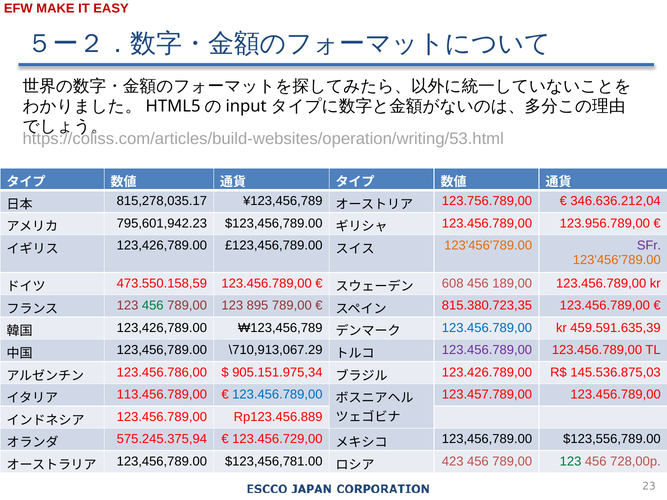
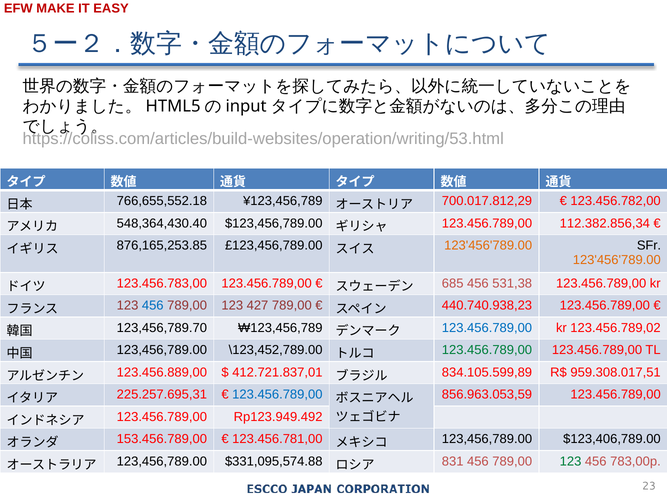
815,278,035.17: 815,278,035.17 -> 766,655,552.18 (162, 201)
123.756.789,00: 123.756.789,00 -> 700.017.812,29 (487, 201)
346.636.212,04: 346.636.212,04 -> 123.456.782,00 (616, 201)
795,601,942.23: 795,601,942.23 -> 548,364,430.40 (162, 223)
123.956.789,00: 123.956.789,00 -> 112.382.856,34 (605, 223)
123,426,789.00: 123,426,789.00 -> 876,165,253.85 (162, 246)
SFr colour: purple -> black (649, 246)
473.550.158,59: 473.550.158,59 -> 123.456.783,00 (162, 284)
608: 608 -> 685 (453, 284)
189,00: 189,00 -> 531,38 (512, 284)
456 colour: green -> blue (153, 306)
895: 895 -> 427 (257, 306)
815.380.723,35: 815.380.723,35 -> 440.740.938,23 (487, 306)
123,426,789.00: 123,426,789.00 -> 123,456,789.70 (162, 328)
459.591.635,39: 459.591.635,39 -> 123.456.789,02 (616, 328)
\710,913,067.29: \710,913,067.29 -> \123,452,789.00 (276, 350)
123.456.789,00 colour: purple -> green (487, 350)
123.456.786,00: 123.456.786,00 -> 123.456.889,00 (162, 373)
905.151.975,34: 905.151.975,34 -> 412.721.837,01 (277, 373)
123.426.789,00: 123.426.789,00 -> 834.105.599,89 (487, 373)
145.536.875,03: 145.536.875,03 -> 959.308.017,51 (616, 373)
123.457.789,00: 123.457.789,00 -> 856.963.053,59 (487, 395)
113.456.789,00: 113.456.789,00 -> 225.257.695,31 (162, 395)
Rp123.456.889: Rp123.456.889 -> Rp123.949.492 (278, 417)
575.245.375,94: 575.245.375,94 -> 153.456.789,00 (162, 439)
123.456.729,00: 123.456.729,00 -> 123.456.781,00 (277, 439)
$123,556,789.00: $123,556,789.00 -> $123,406,789.00 (612, 439)
$123,456,781.00: $123,456,781.00 -> $331,095,574.88 (274, 462)
423: 423 -> 831 (453, 462)
728,00р: 728,00р -> 783,00р (635, 462)
